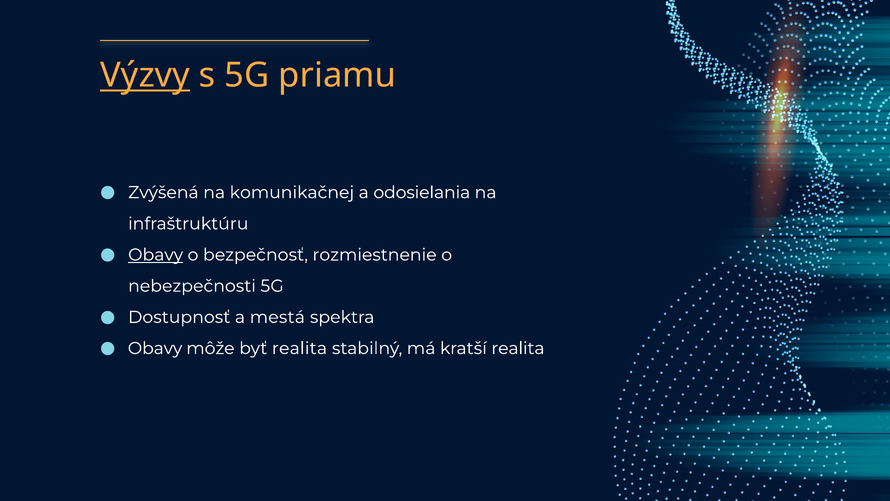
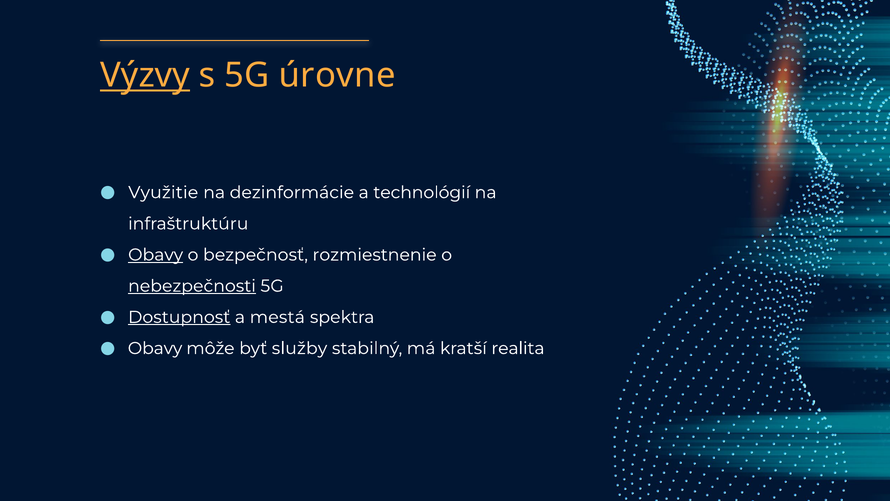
priamu: priamu -> úrovne (337, 75)
Zvýšená: Zvýšená -> Využitie (163, 192)
komunikačnej: komunikačnej -> dezinformácie (292, 192)
odosielania: odosielania -> technológií (422, 192)
nebezpečnosti underline: none -> present (192, 286)
Dostupnosť underline: none -> present (179, 317)
byť realita: realita -> služby (299, 348)
